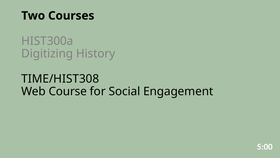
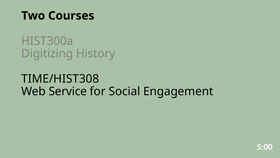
Course: Course -> Service (68, 91)
